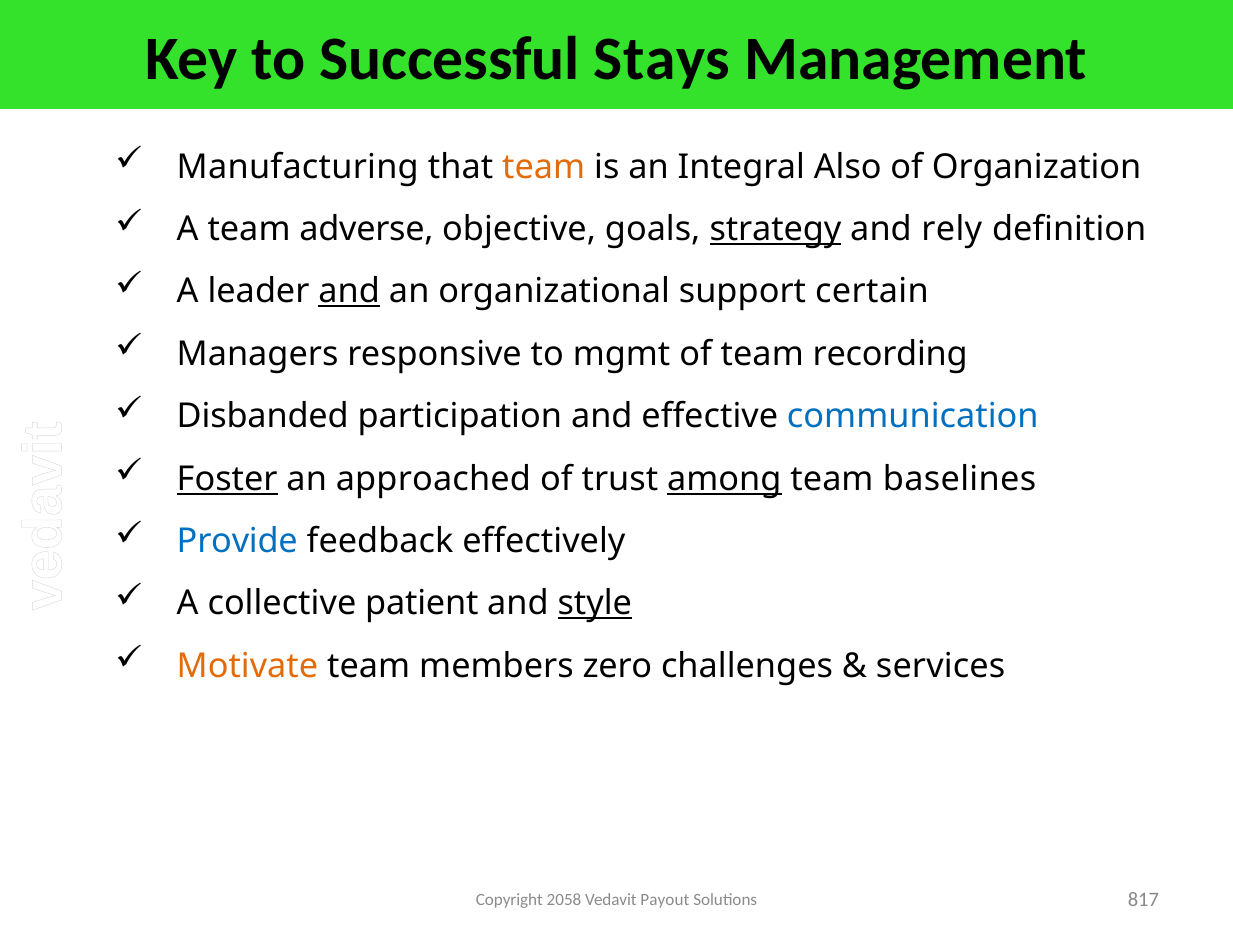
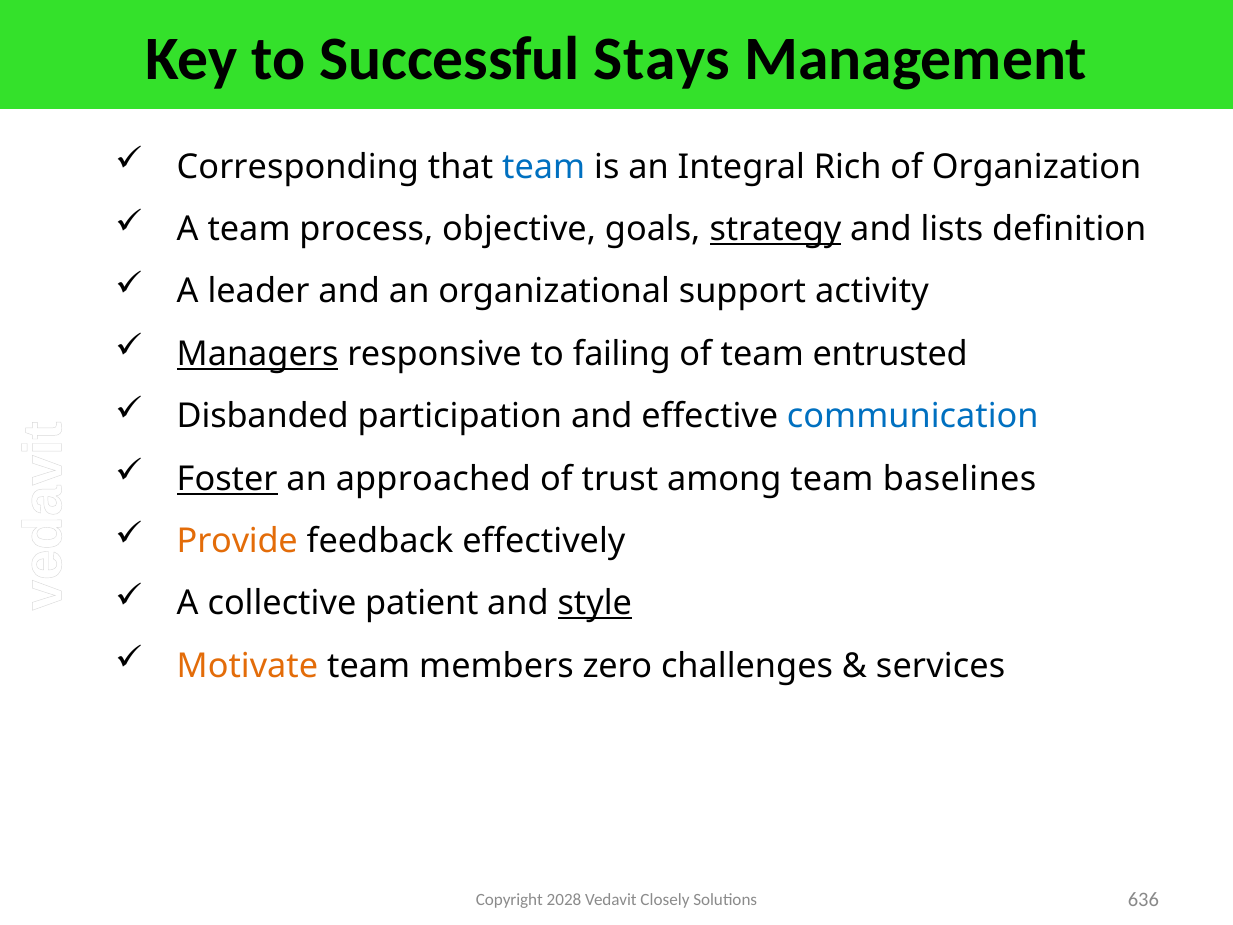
Manufacturing: Manufacturing -> Corresponding (298, 167)
team colour: orange -> blue (544, 167)
Also: Also -> Rich (848, 167)
adverse: adverse -> process (366, 229)
rely: rely -> lists (952, 229)
and underline: present -> none (349, 292)
certain: certain -> activity (872, 292)
Managers underline: none -> present (258, 354)
mgmt: mgmt -> failing (622, 354)
recording: recording -> entrusted (890, 354)
among underline: present -> none (724, 479)
Provide colour: blue -> orange (237, 541)
2058: 2058 -> 2028 (564, 900)
Payout: Payout -> Closely (665, 900)
817: 817 -> 636 (1143, 900)
